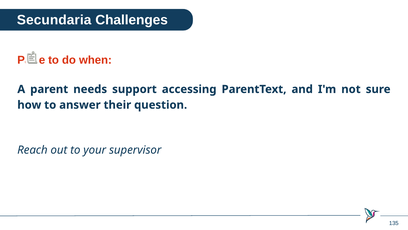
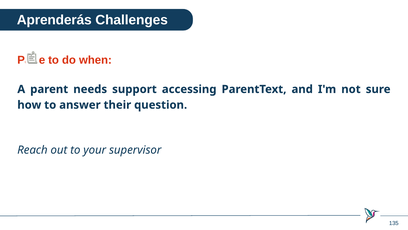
Secundaria: Secundaria -> Aprenderás (54, 20)
